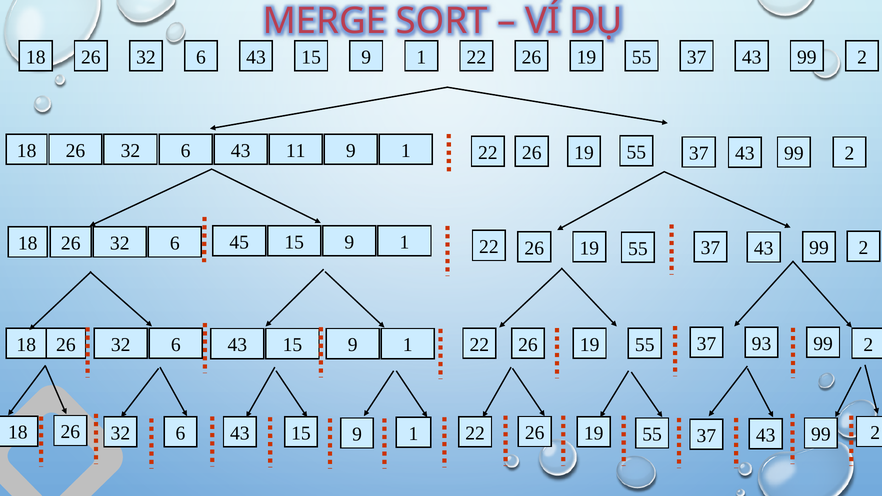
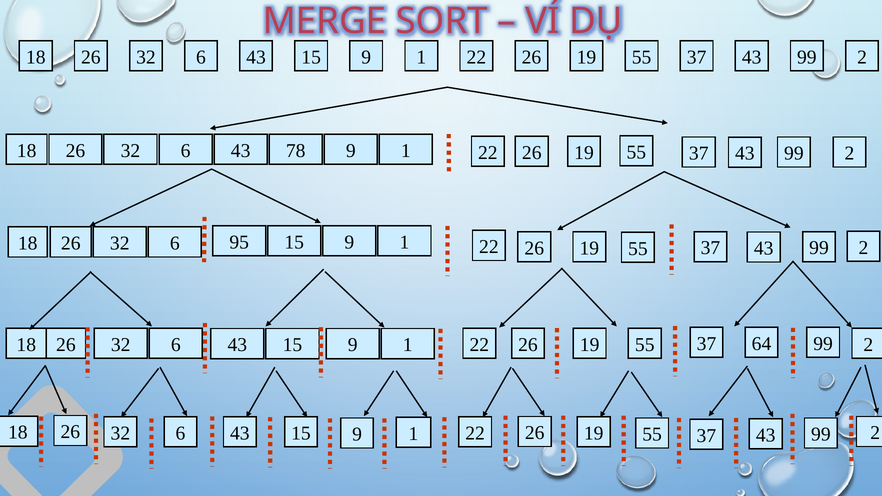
11: 11 -> 78 (296, 151)
45: 45 -> 95 (239, 242)
93: 93 -> 64 (762, 344)
